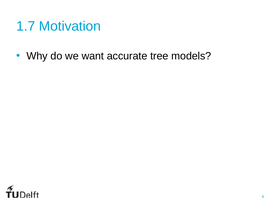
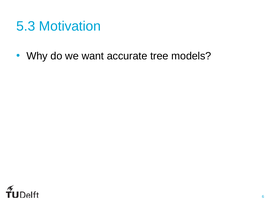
1.7: 1.7 -> 5.3 (26, 26)
